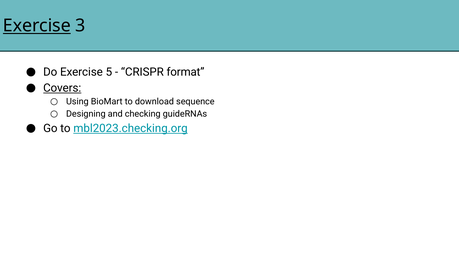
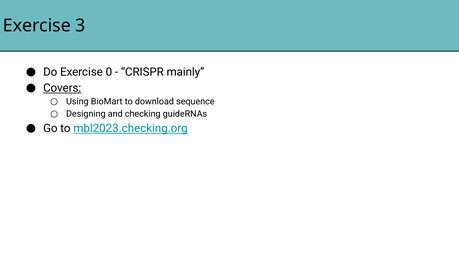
Exercise underline: present -> none (37, 26)
5: 5 -> 0 (109, 72)
format: format -> mainly (185, 72)
